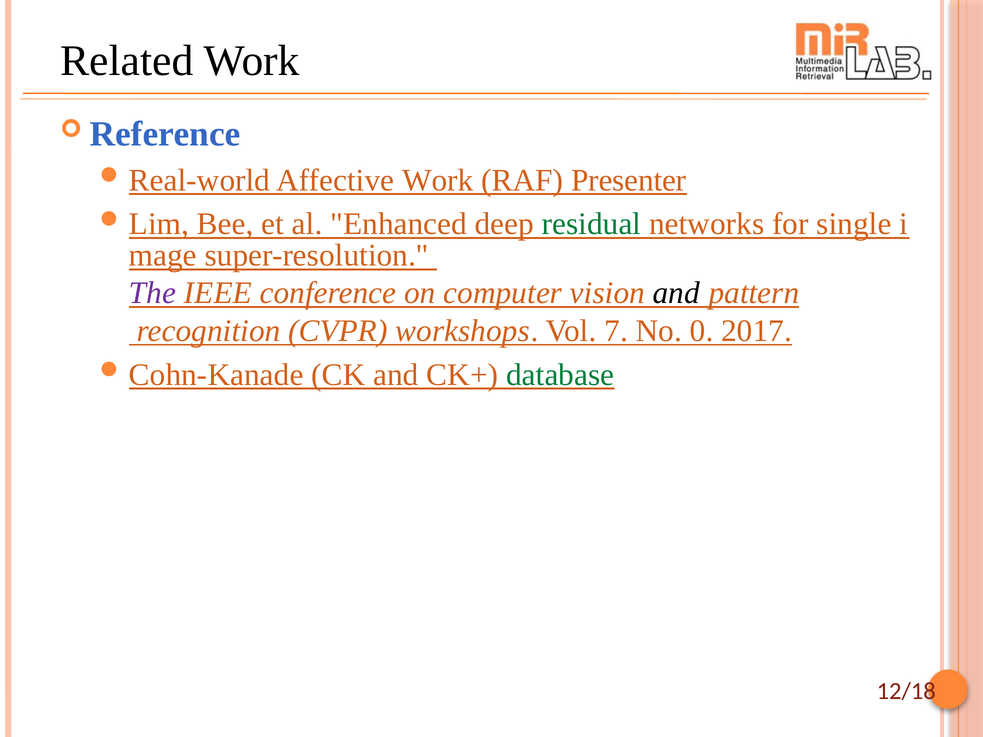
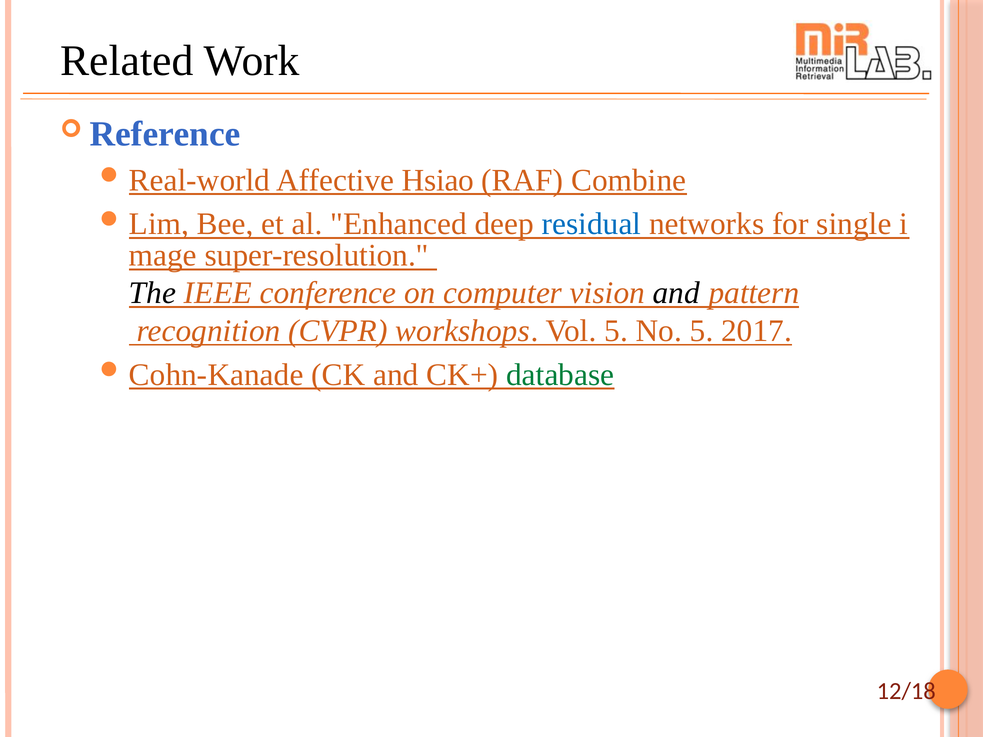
Affective Work: Work -> Hsiao (438, 180)
Presenter: Presenter -> Combine (629, 180)
residual colour: green -> blue (592, 224)
The colour: purple -> black (152, 293)
Vol 7: 7 -> 5 (616, 331)
No 0: 0 -> 5 (702, 331)
